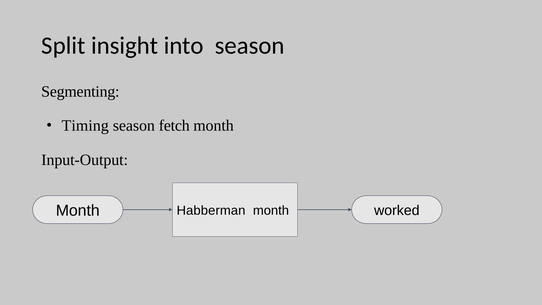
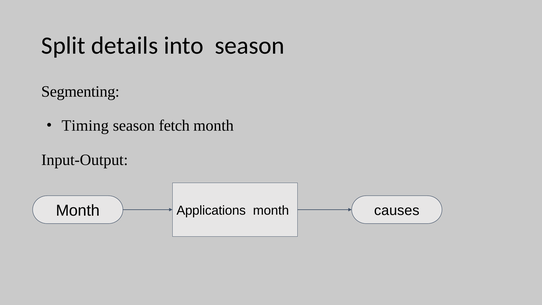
insight: insight -> details (125, 46)
worked: worked -> causes (397, 211)
Habberman: Habberman -> Applications (211, 210)
